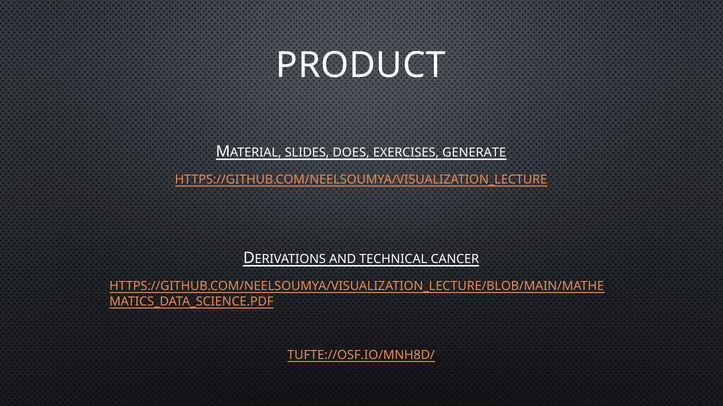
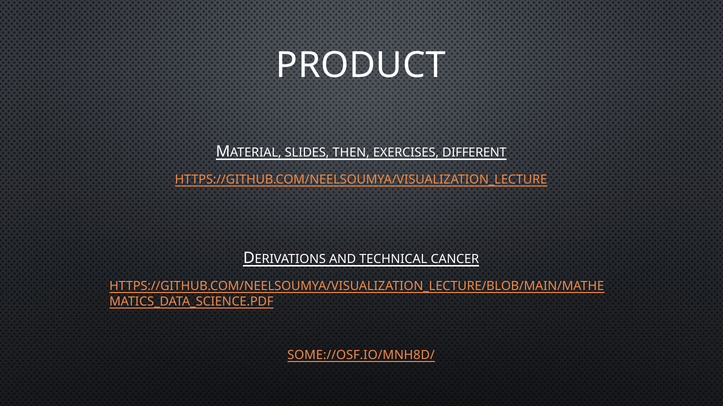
DOES: DOES -> THEN (351, 153)
GENERATE: GENERATE -> DIFFERENT (474, 153)
TUFTE://OSF.IO/MNH8D/: TUFTE://OSF.IO/MNH8D/ -> SOME://OSF.IO/MNH8D/ (361, 355)
